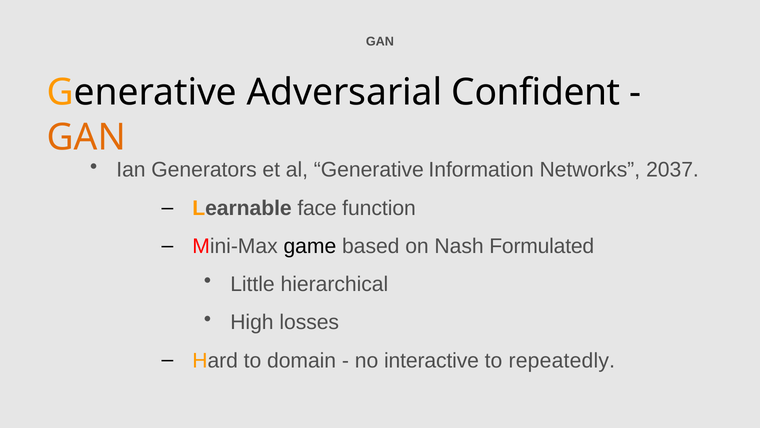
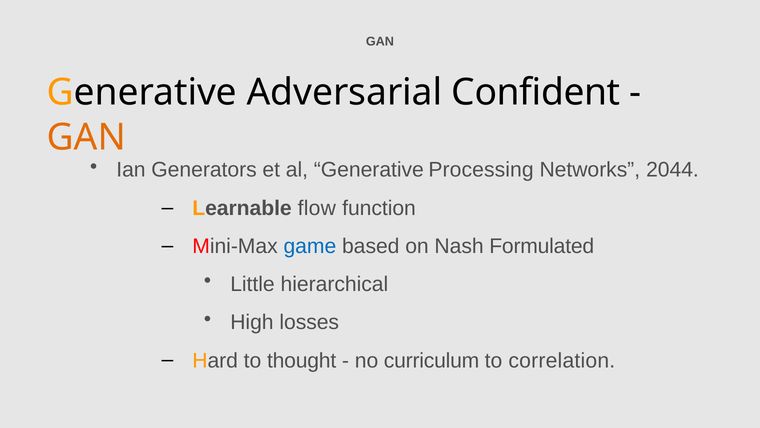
Information: Information -> Processing (481, 170)
2037: 2037 -> 2044 (672, 170)
face: face -> flow (317, 208)
game colour: black -> blue (310, 246)
domain: domain -> thought (302, 360)
interactive: interactive -> curriculum (432, 360)
repeatedly: repeatedly -> correlation (562, 360)
